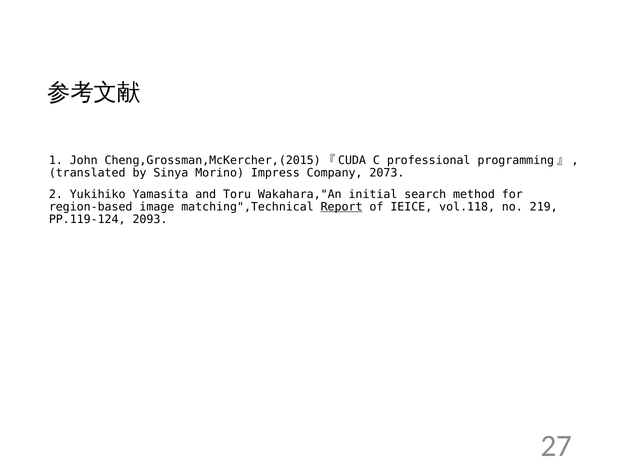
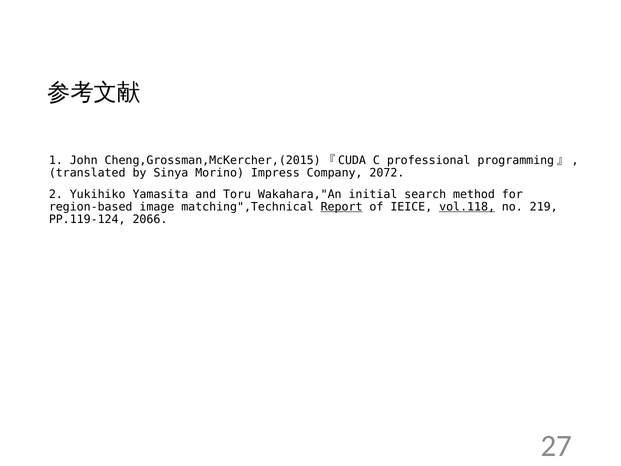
2073: 2073 -> 2072 (387, 173)
vol.118 underline: none -> present (467, 207)
2093: 2093 -> 2066 (150, 219)
